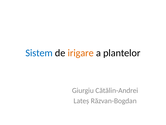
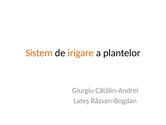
Sistem colour: blue -> orange (39, 53)
